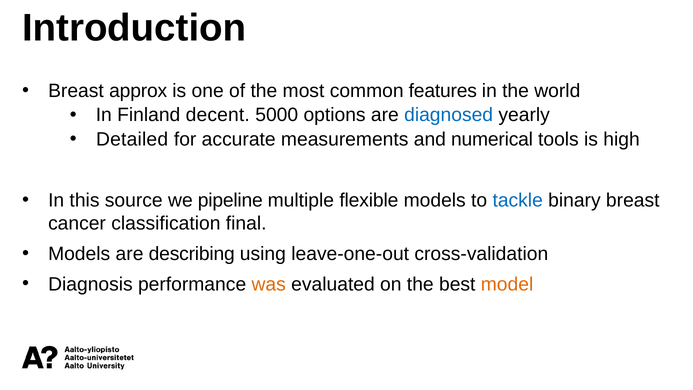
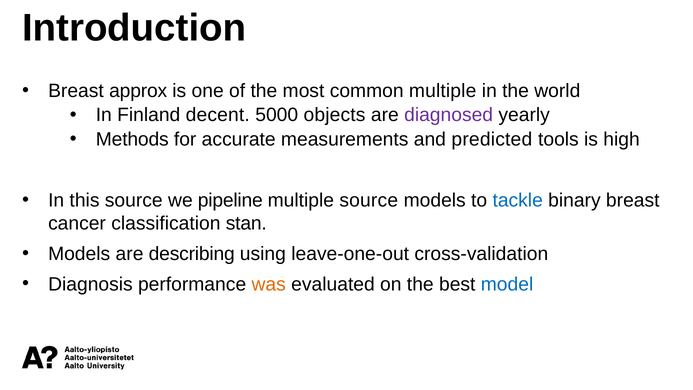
common features: features -> multiple (443, 91)
options: options -> objects (335, 115)
diagnosed colour: blue -> purple (449, 115)
Detailed: Detailed -> Methods (132, 139)
numerical: numerical -> predicted (492, 139)
multiple flexible: flexible -> source (369, 200)
final: final -> stan (246, 223)
model colour: orange -> blue (507, 284)
